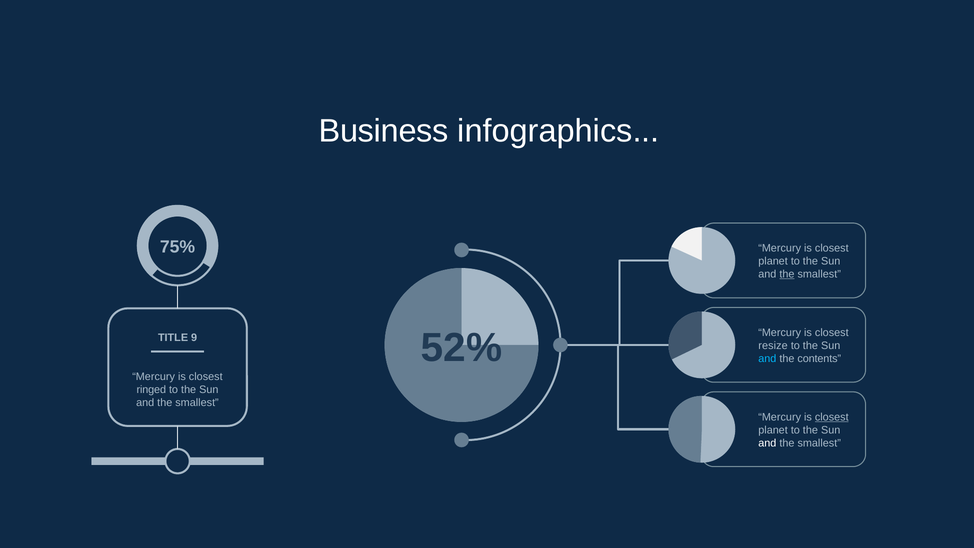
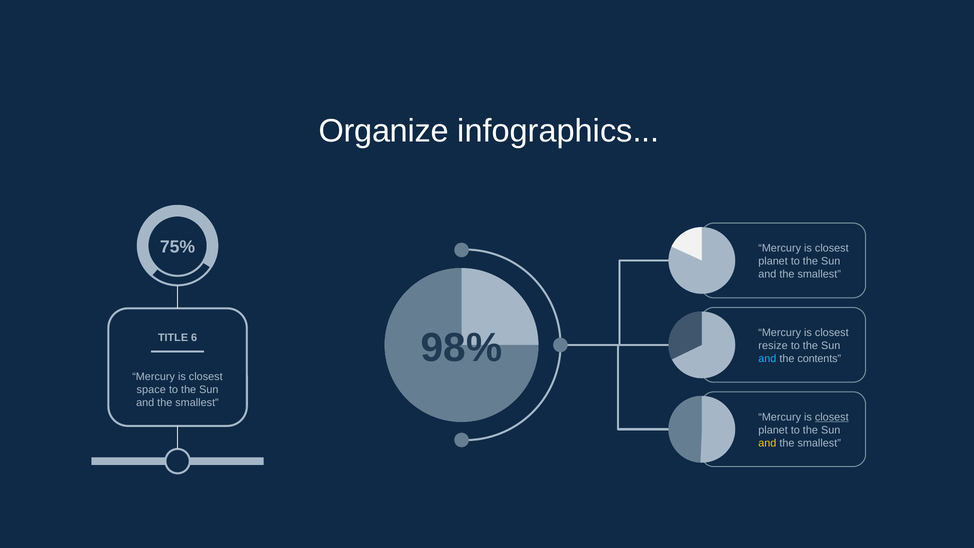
Business: Business -> Organize (384, 131)
the underline: present -> none (787, 274)
52%: 52% -> 98% (462, 348)
9: 9 -> 6 (194, 338)
ringed: ringed -> space (151, 390)
and colour: white -> yellow (767, 443)
